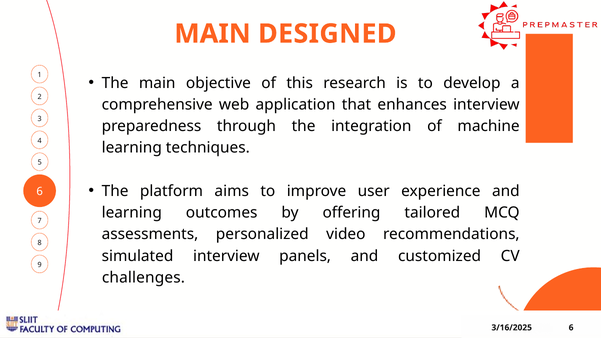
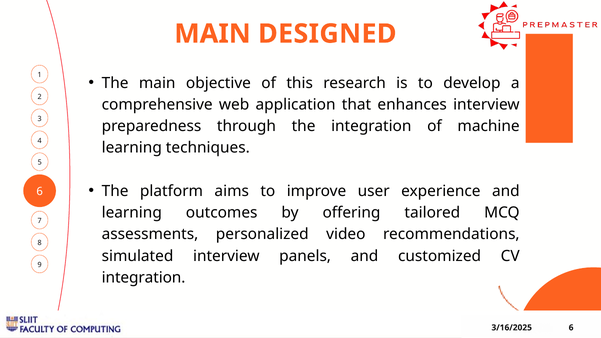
challenges: challenges -> integration (144, 278)
